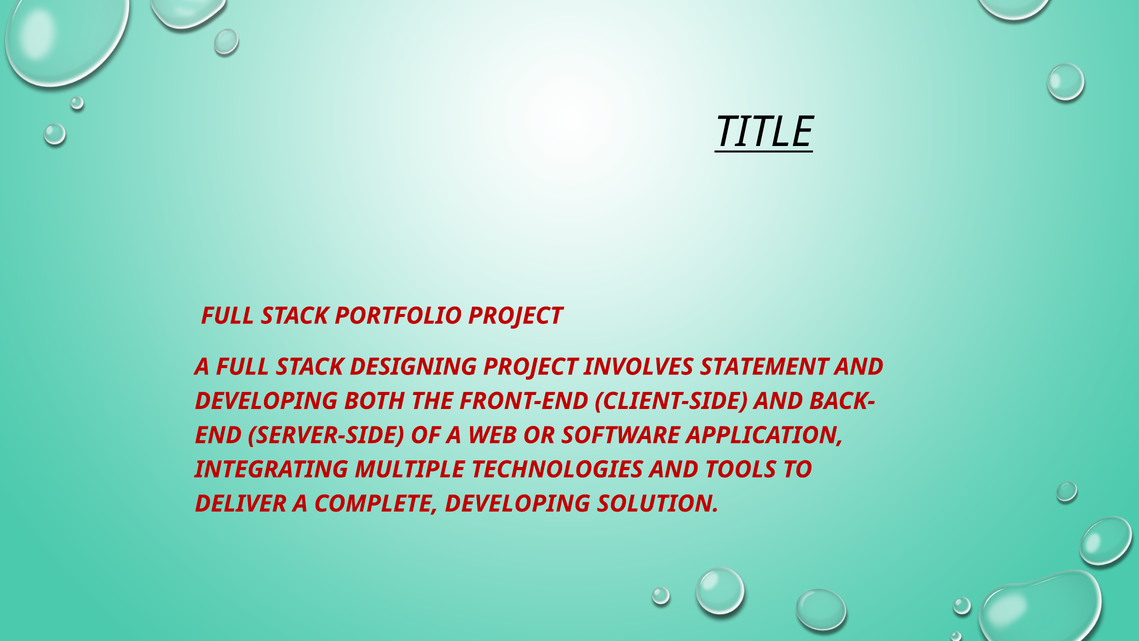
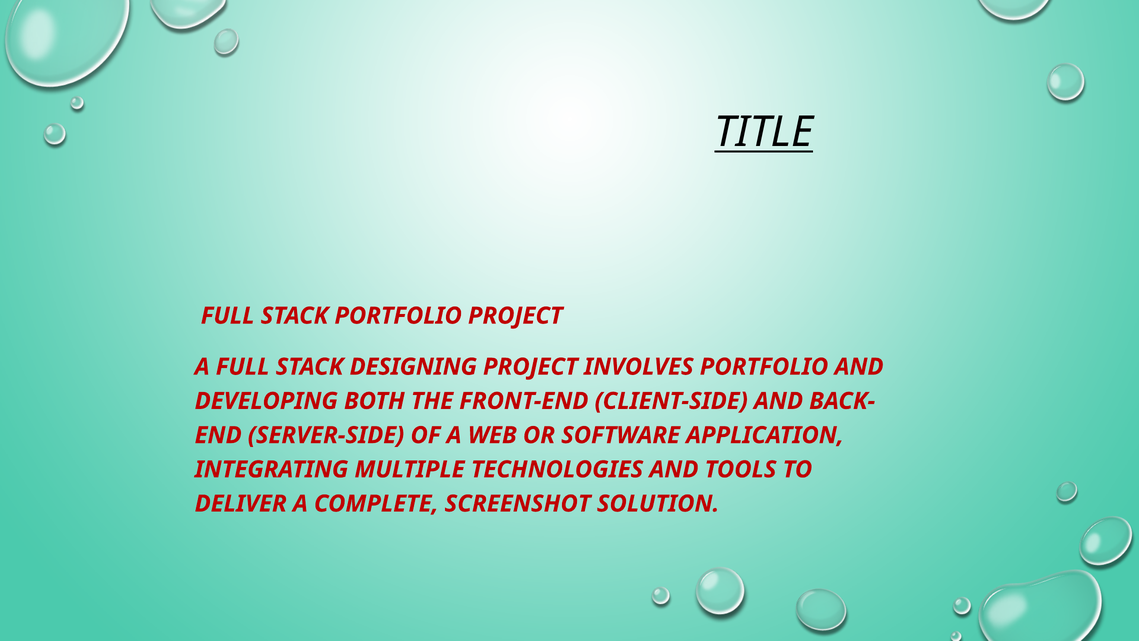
INVOLVES STATEMENT: STATEMENT -> PORTFOLIO (764, 367)
COMPLETE DEVELOPING: DEVELOPING -> SCREENSHOT (518, 503)
